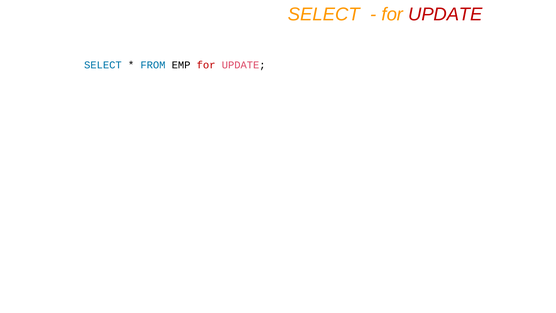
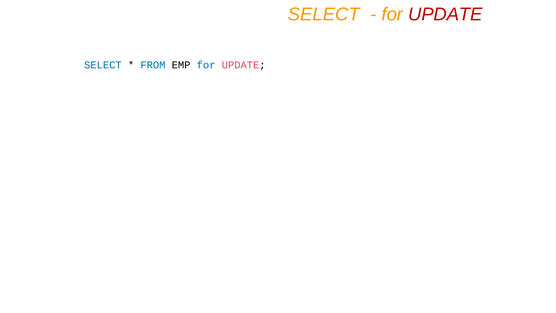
for colour: red -> blue (206, 65)
